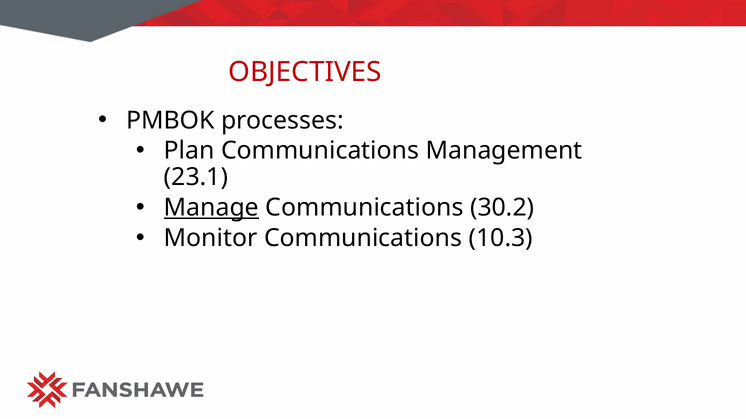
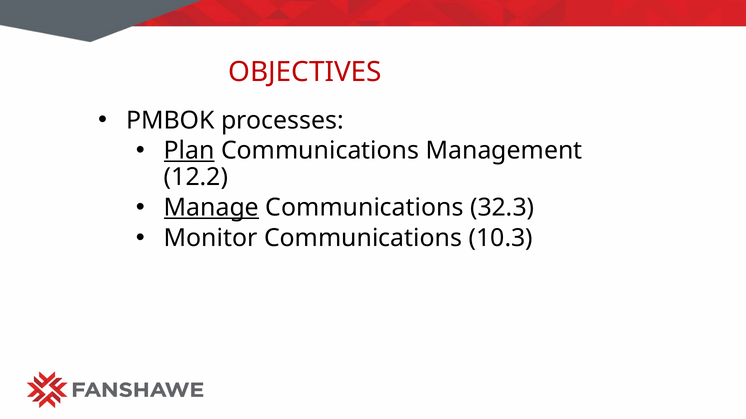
Plan underline: none -> present (189, 151)
23.1: 23.1 -> 12.2 (196, 177)
30.2: 30.2 -> 32.3 (502, 208)
